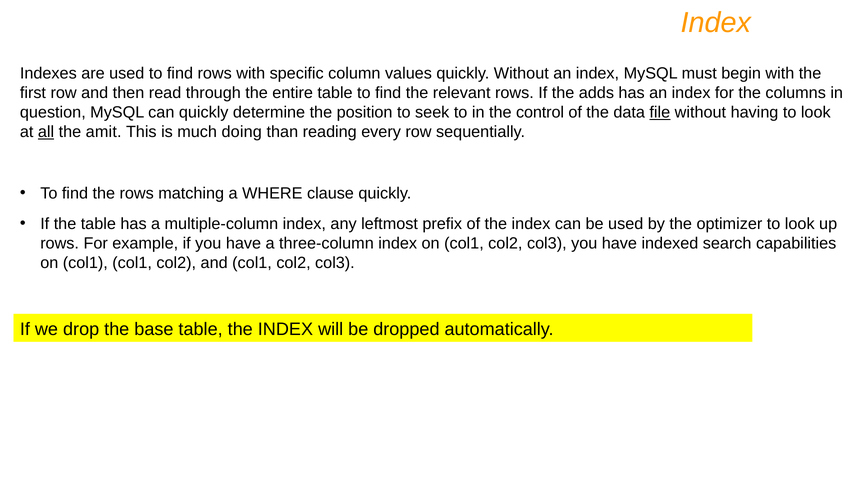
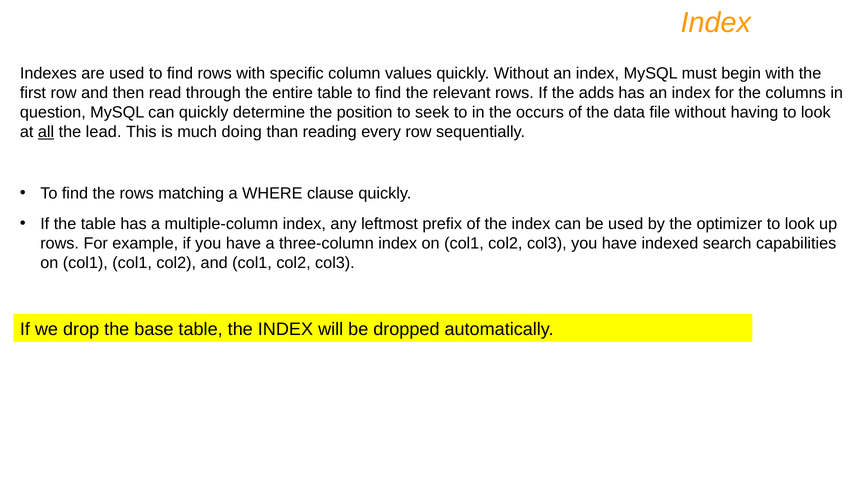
control: control -> occurs (540, 113)
file underline: present -> none (660, 113)
amit: amit -> lead (104, 132)
